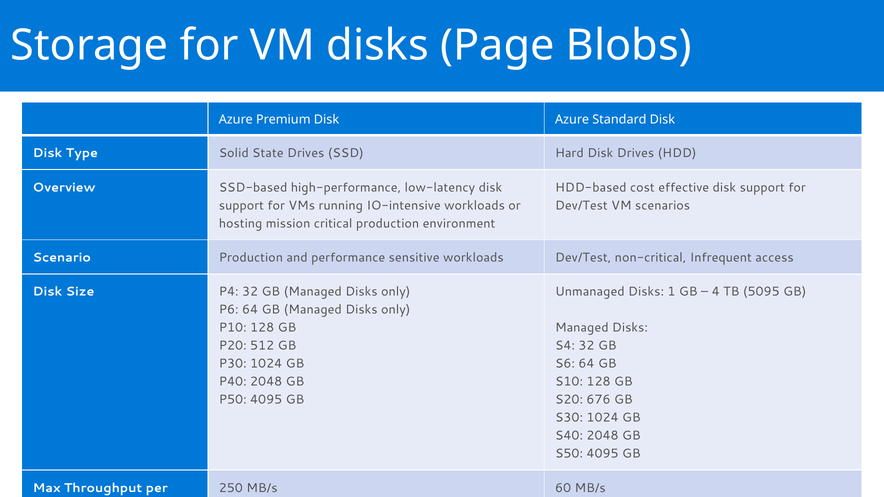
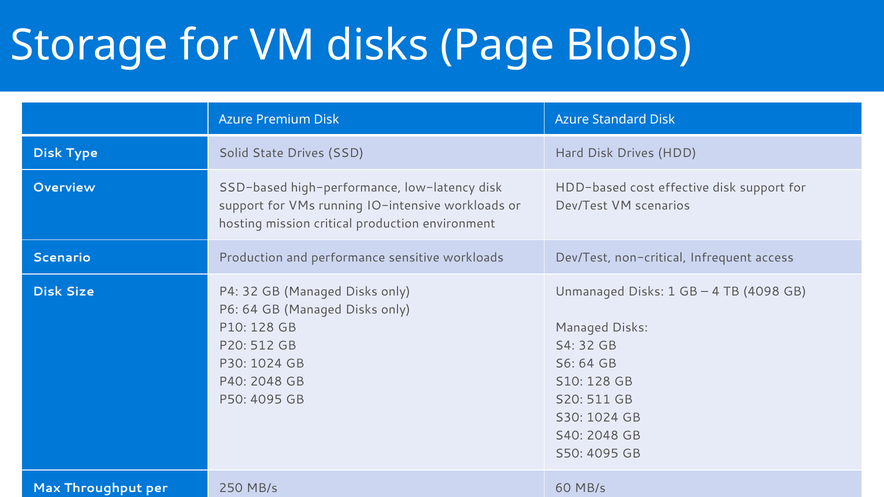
5095: 5095 -> 4098 (761, 292)
676: 676 -> 511 (598, 400)
